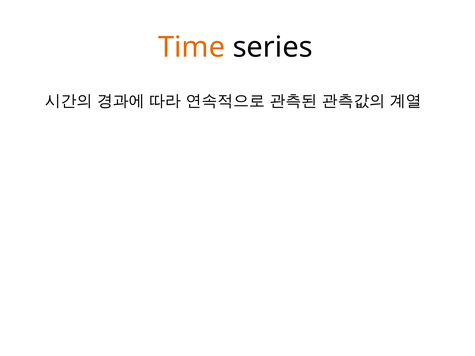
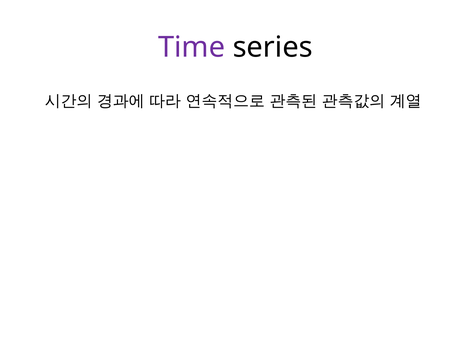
Time colour: orange -> purple (192, 47)
